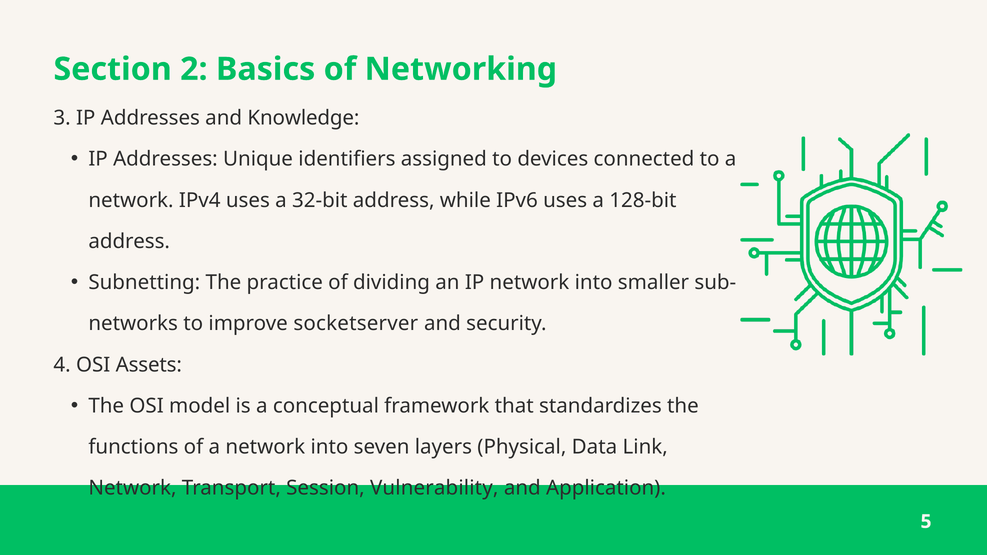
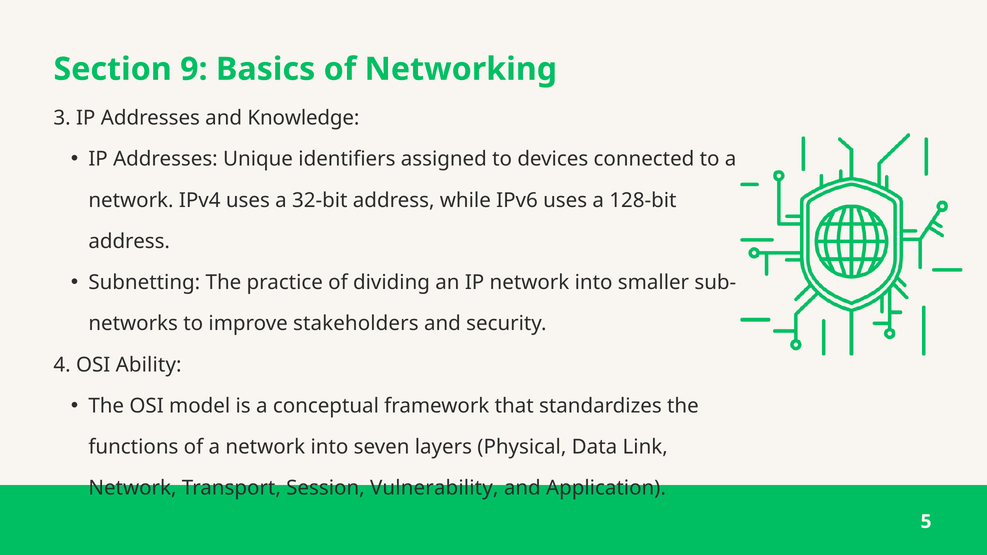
2: 2 -> 9 (194, 69)
socketserver: socketserver -> stakeholders (356, 324)
Assets: Assets -> Ability (149, 365)
